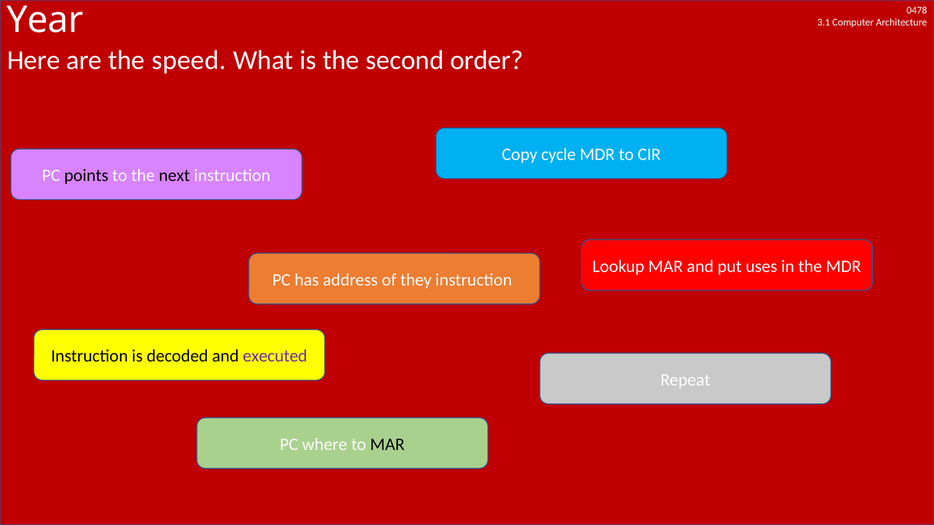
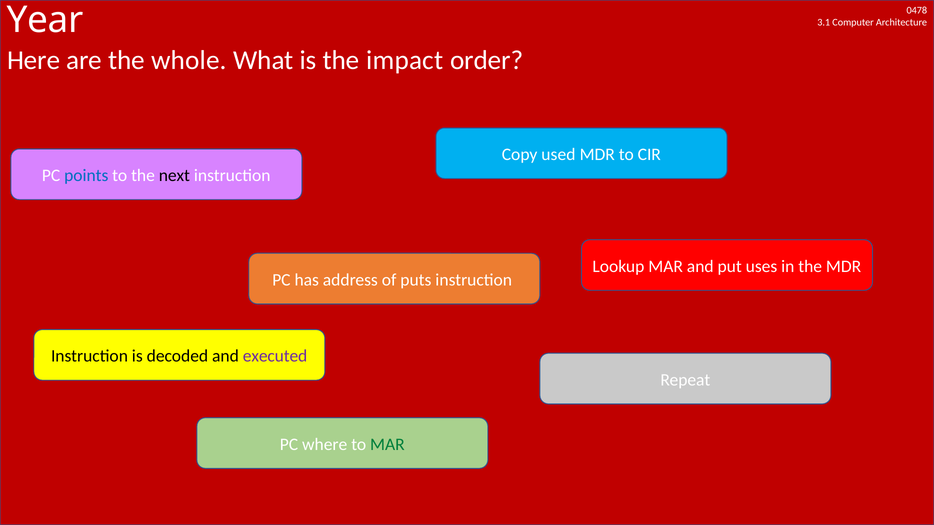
speed: speed -> whole (189, 60)
second: second -> impact (405, 60)
cycle: cycle -> used (558, 155)
points colour: black -> blue (86, 176)
they: they -> puts (416, 280)
MAR colour: black -> green (387, 445)
